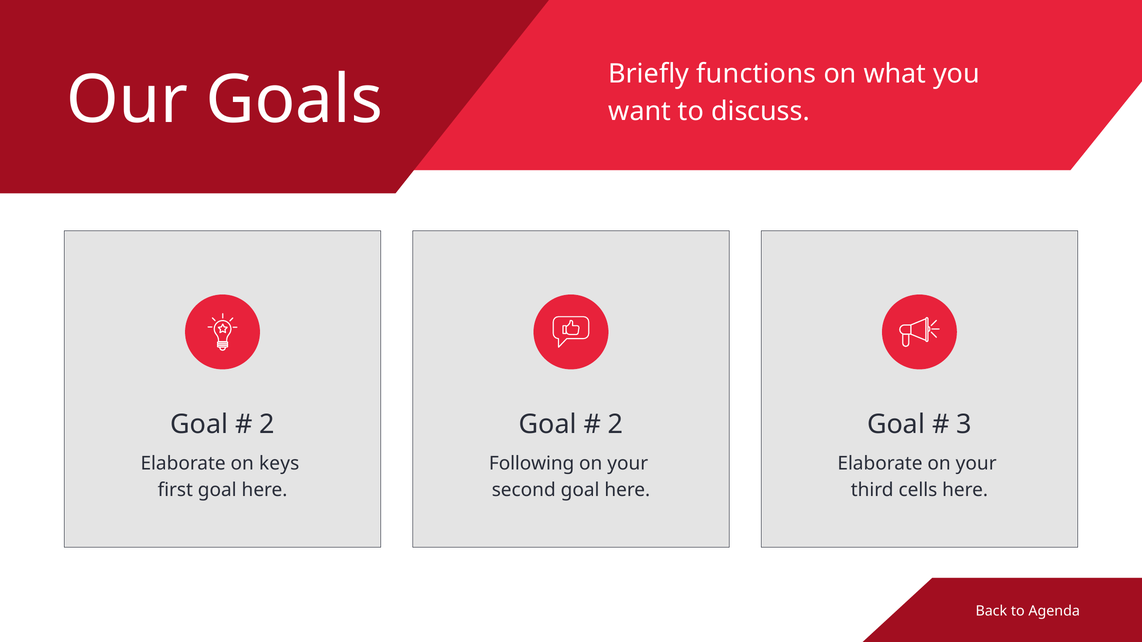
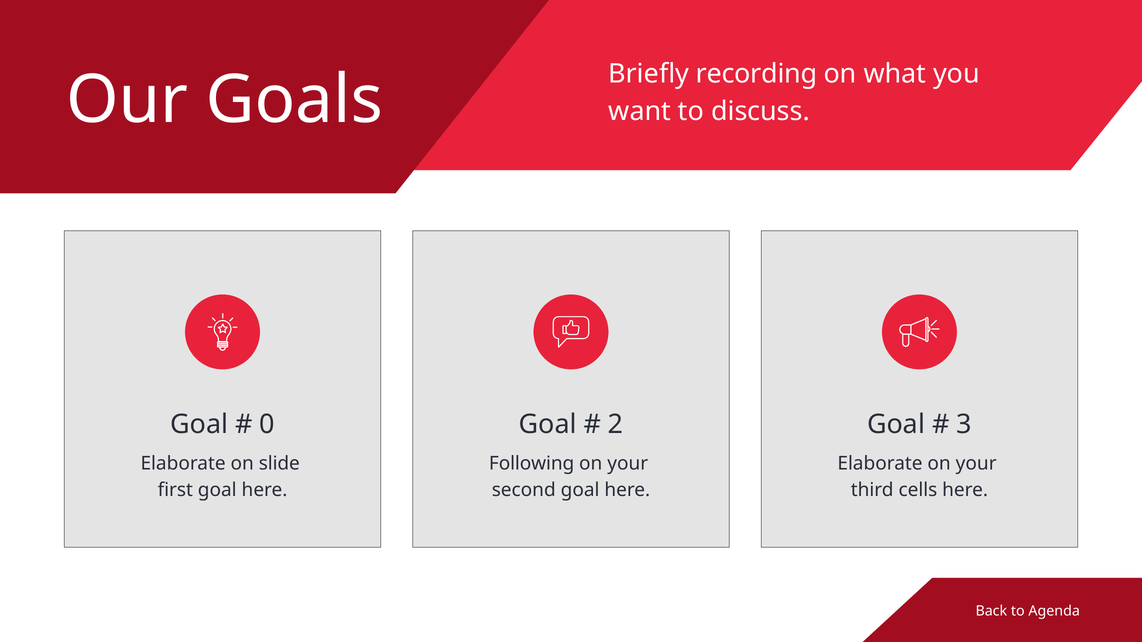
functions: functions -> recording (756, 74)
2: 2 -> 0 (267, 425)
keys: keys -> slide (279, 464)
